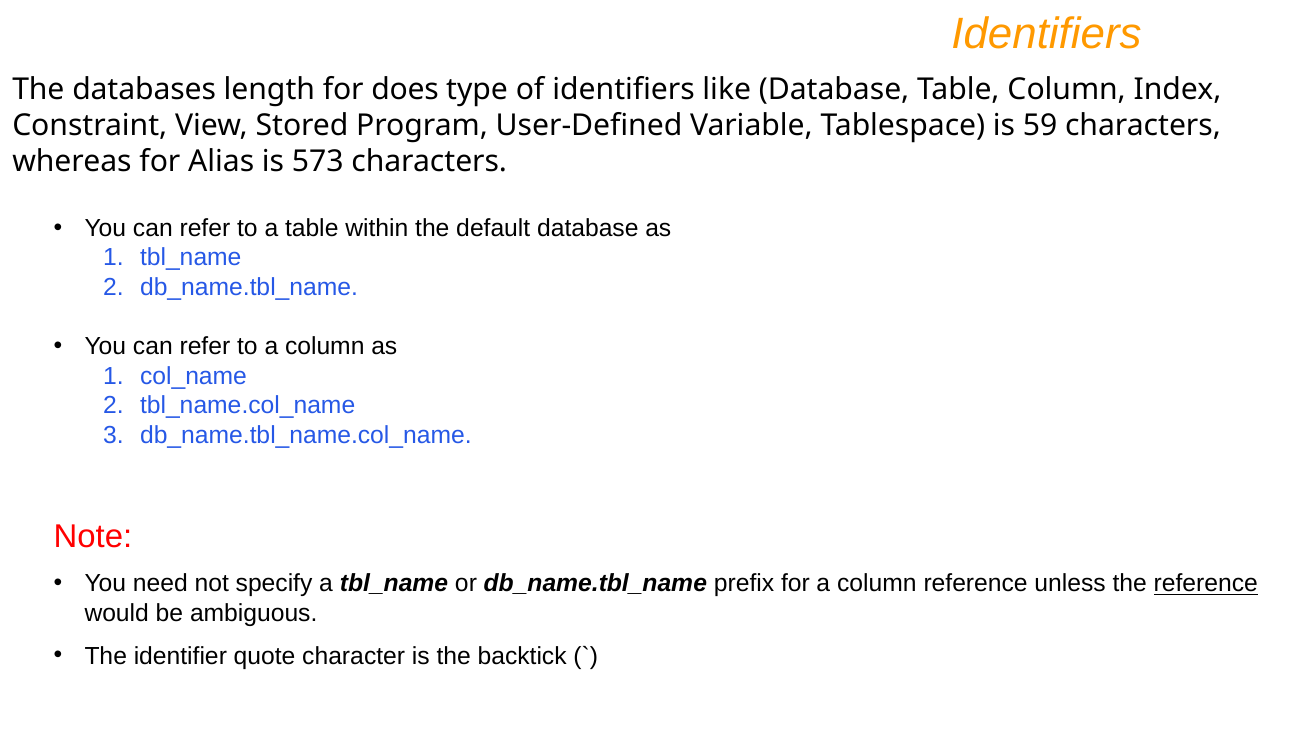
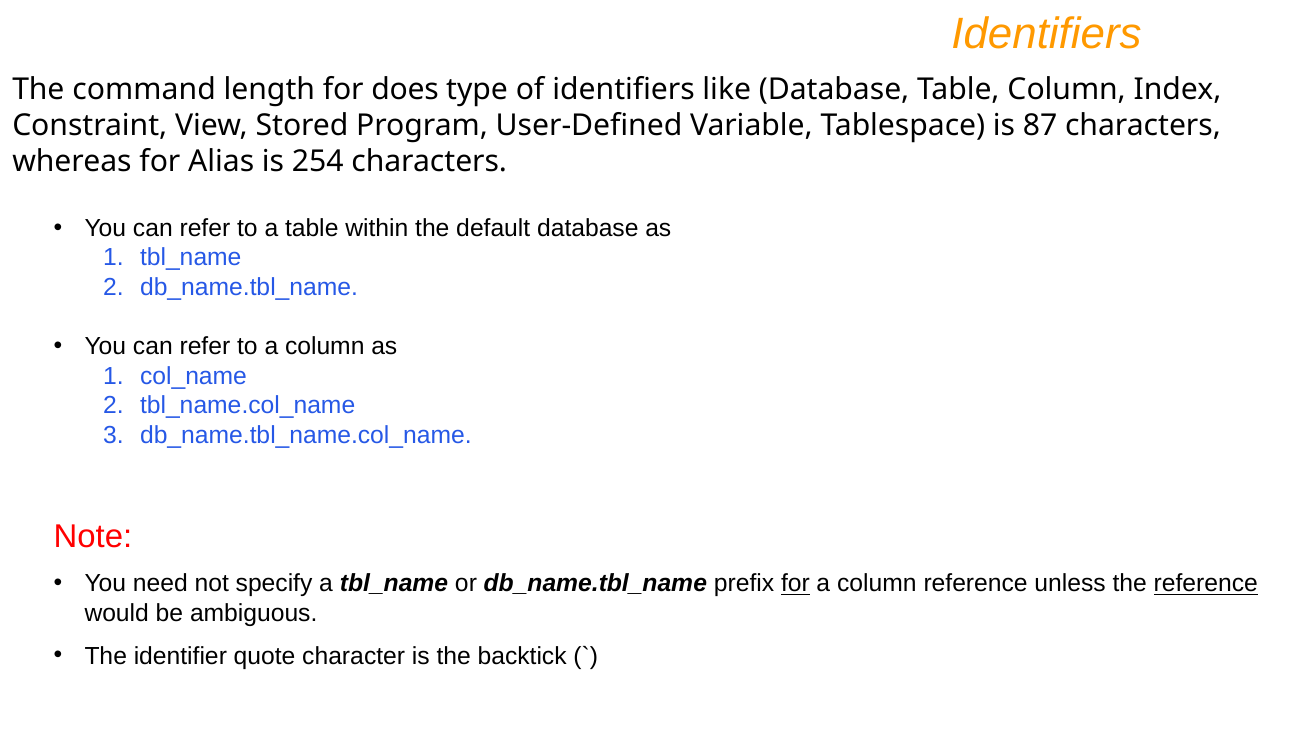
databases: databases -> command (144, 89)
59: 59 -> 87 (1040, 125)
573: 573 -> 254 (318, 162)
for underline: none -> present (795, 584)
